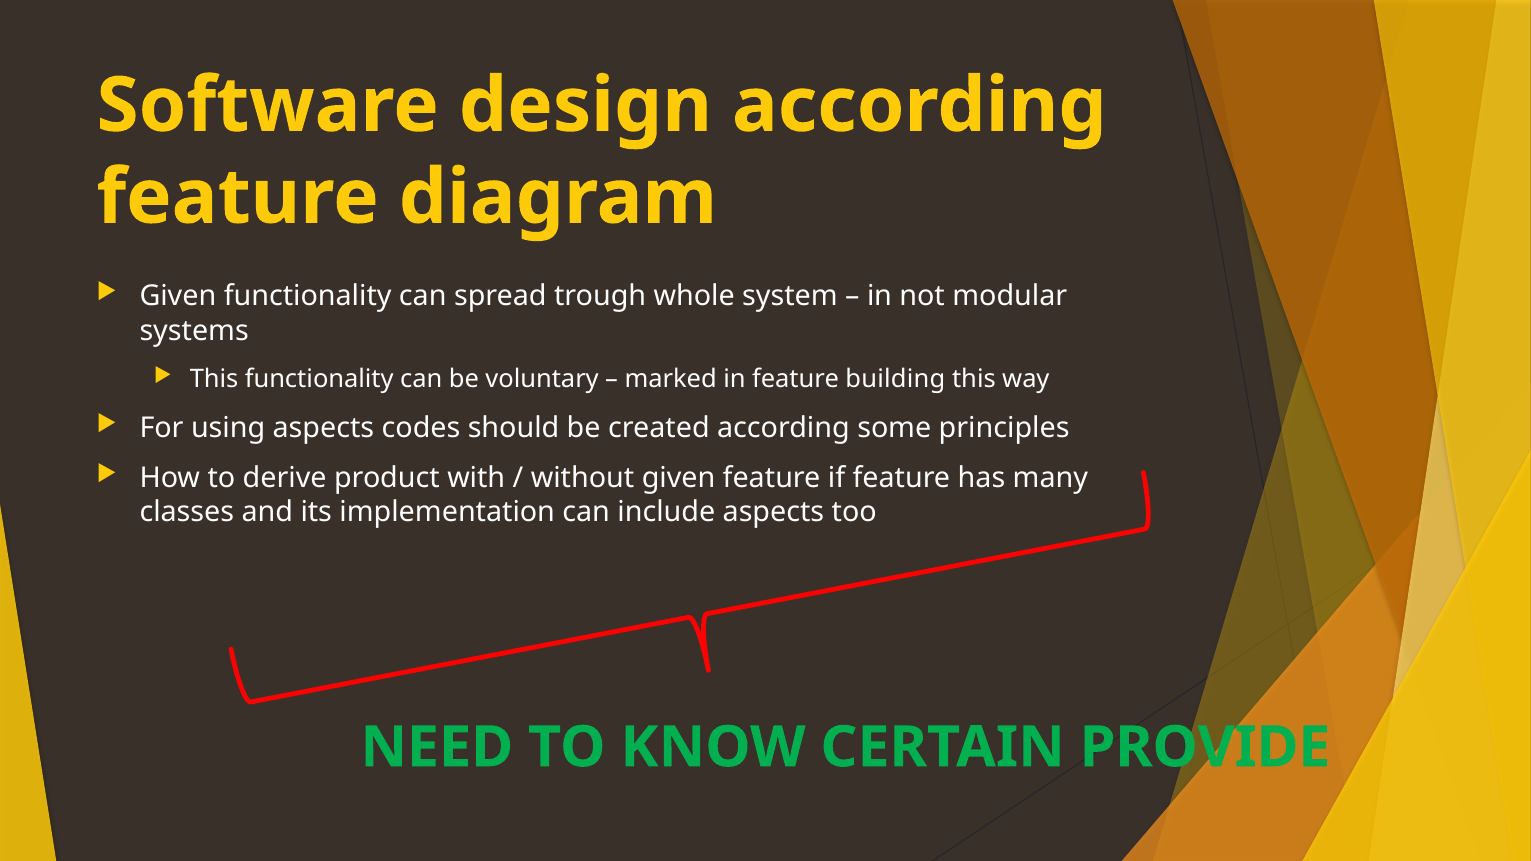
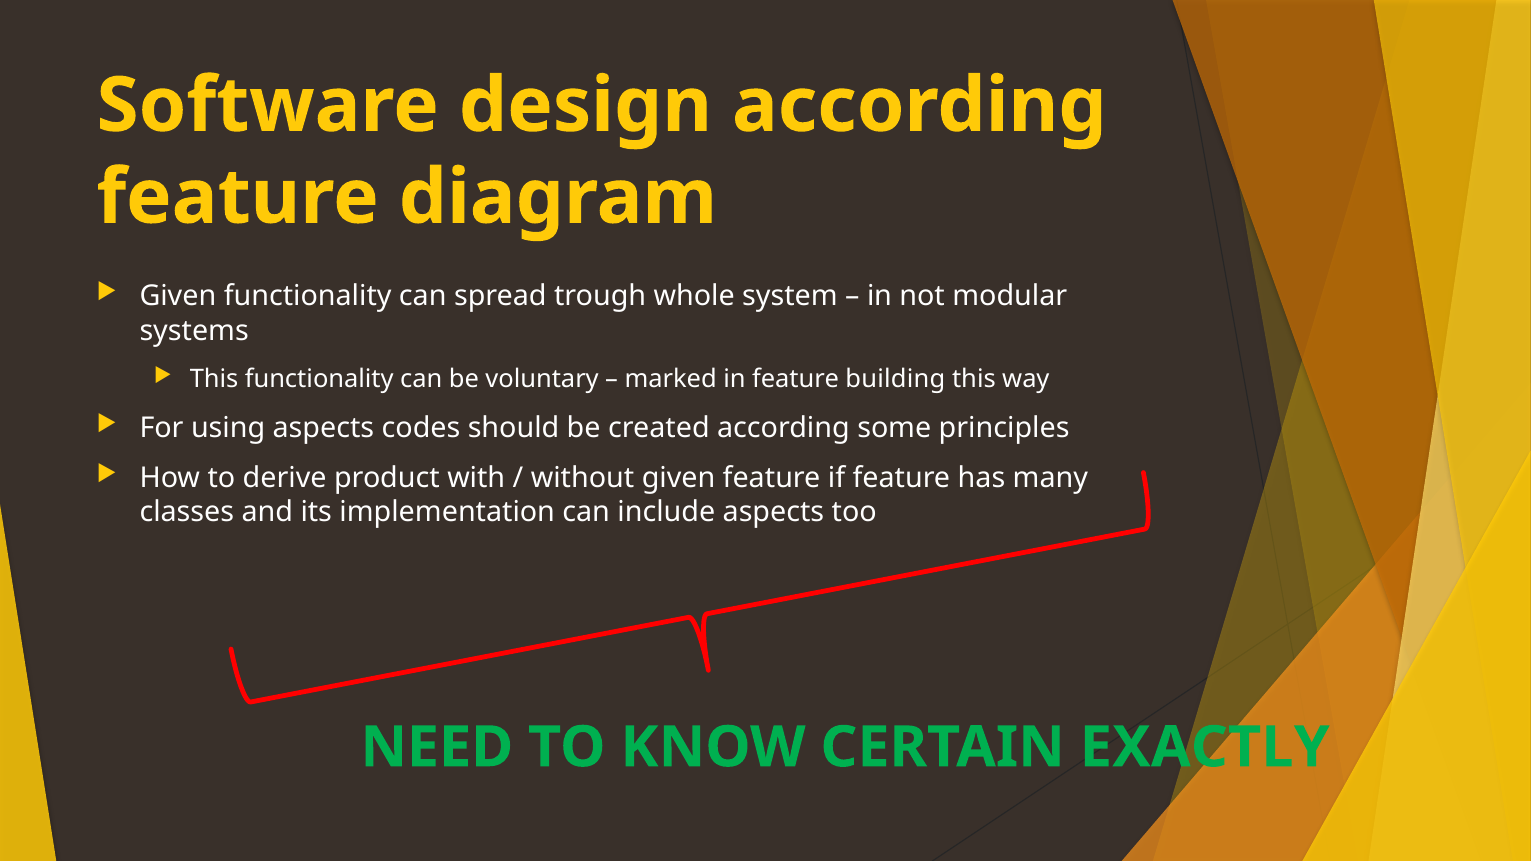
PROVIDE: PROVIDE -> EXACTLY (1205, 748)
